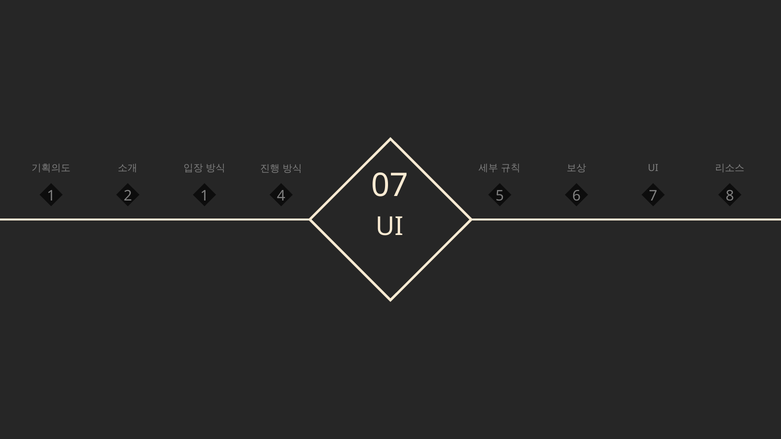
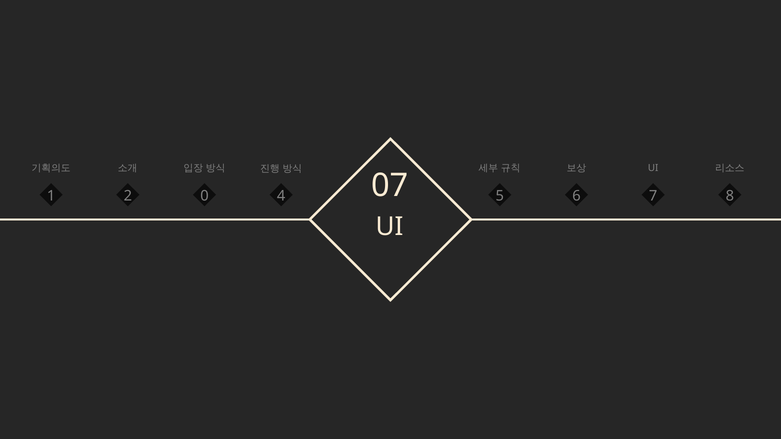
2 1: 1 -> 0 (204, 196)
